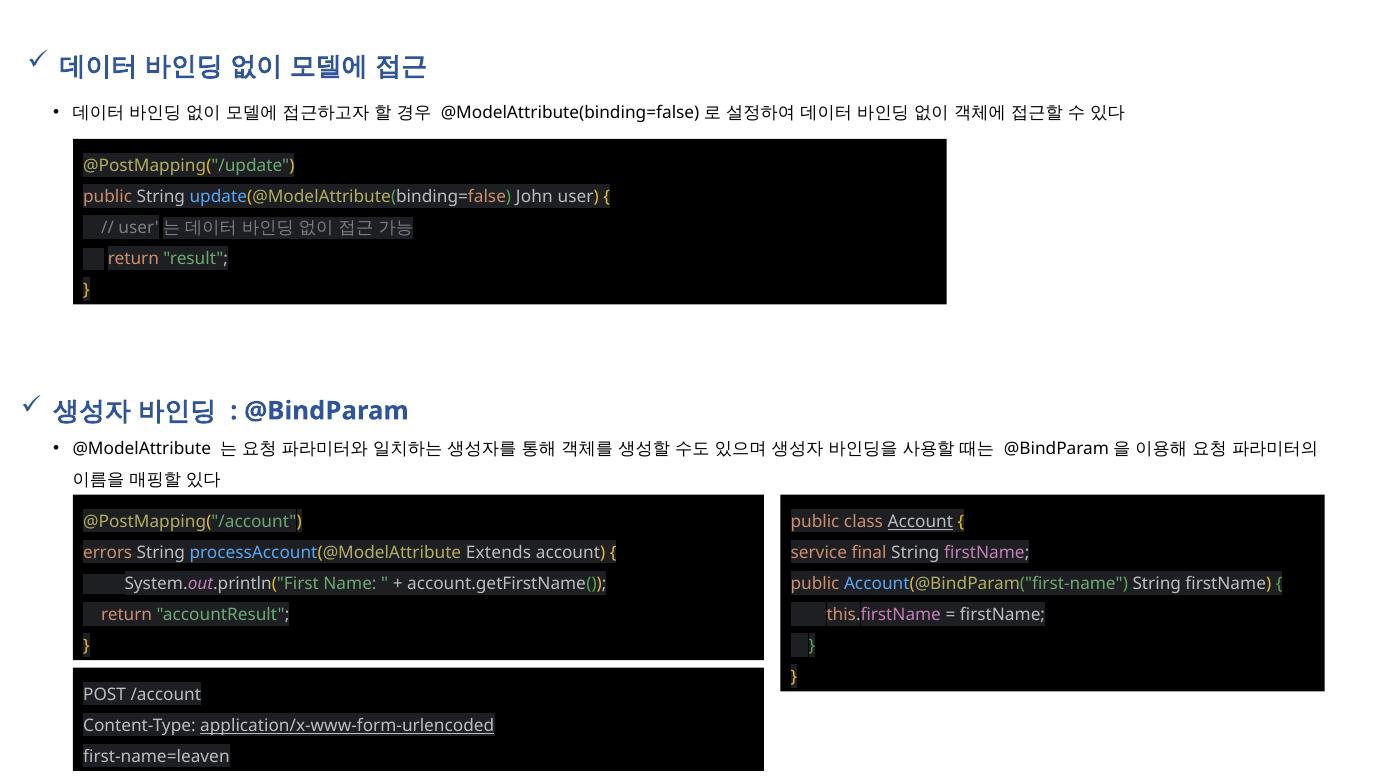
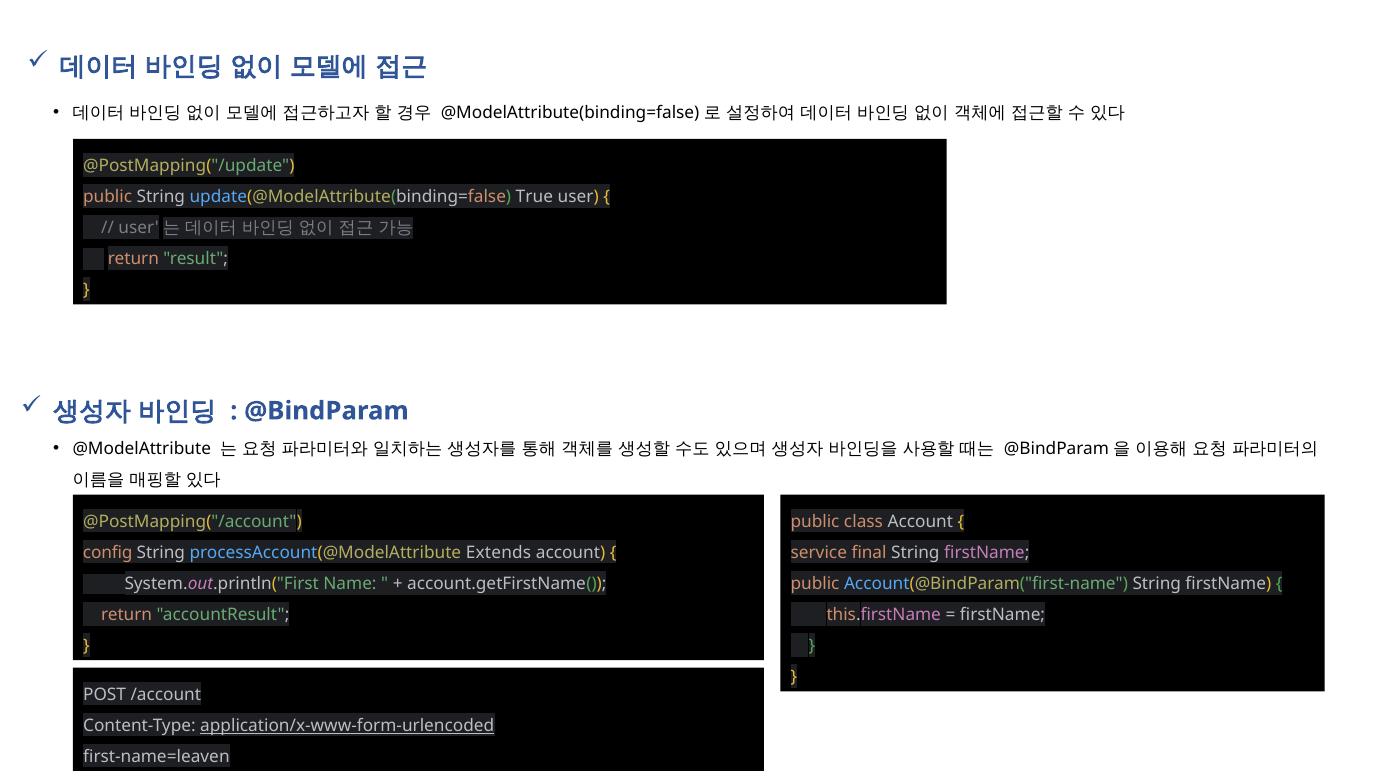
John: John -> True (534, 197)
Account underline: present -> none (920, 522)
errors: errors -> config (108, 553)
